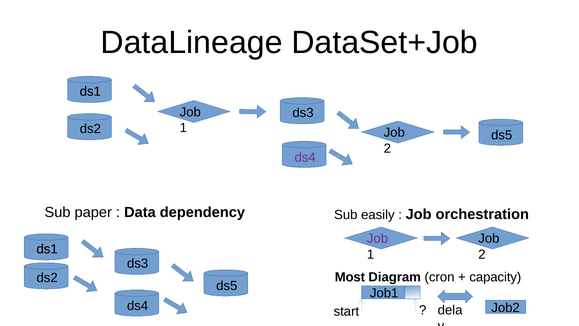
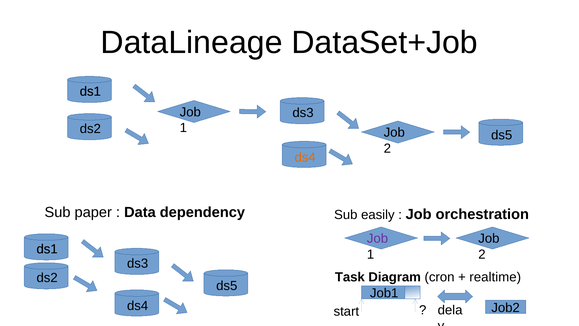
ds4 colour: purple -> orange (305, 157)
Most: Most -> Task (350, 277)
capacity: capacity -> realtime (495, 277)
